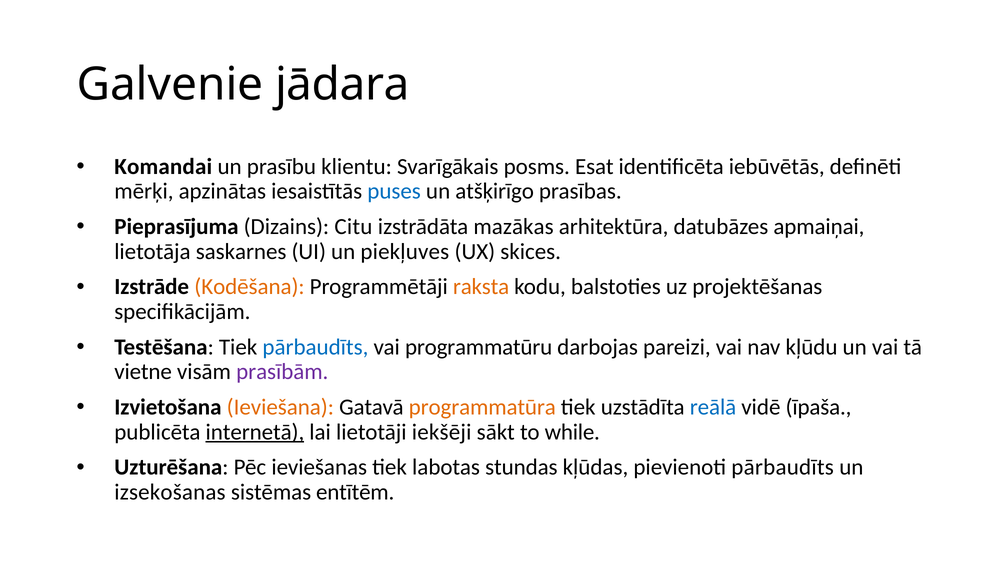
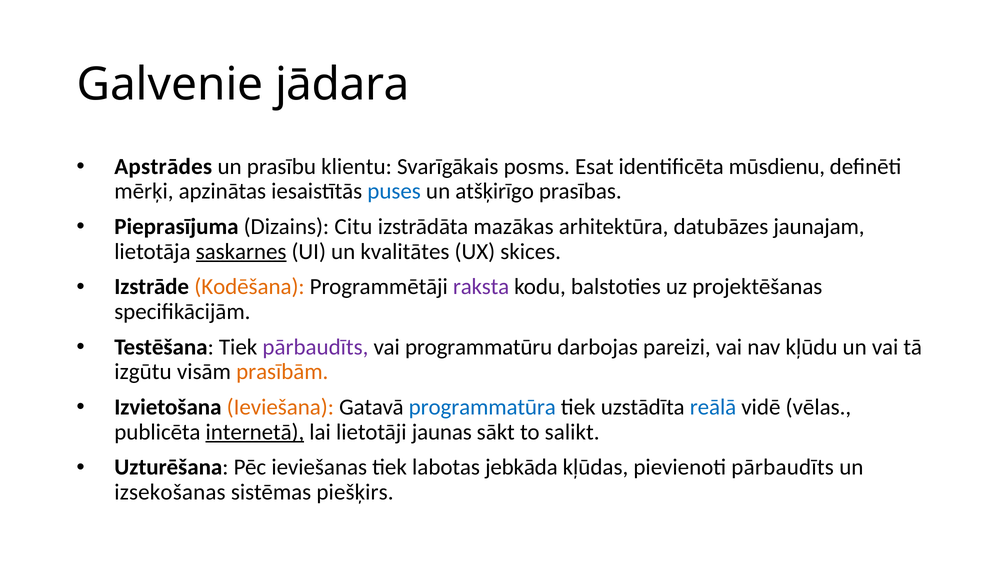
Komandai: Komandai -> Apstrādes (163, 167)
iebūvētās: iebūvētās -> mūsdienu (777, 167)
apmaiņai: apmaiņai -> jaunajam (819, 227)
saskarnes underline: none -> present (241, 252)
piekļuves: piekļuves -> kvalitātes (405, 252)
raksta colour: orange -> purple (481, 287)
pārbaudīts colour: blue -> purple (315, 347)
vietne: vietne -> izgūtu (143, 372)
prasībām colour: purple -> orange (282, 372)
programmatūra colour: orange -> blue (482, 407)
īpaša: īpaša -> vēlas (818, 407)
iekšēji: iekšēji -> jaunas (442, 432)
while: while -> salikt (572, 432)
stundas: stundas -> jebkāda (521, 468)
entītēm: entītēm -> piešķirs (355, 492)
